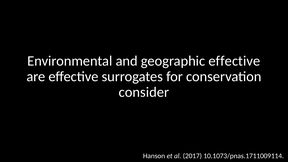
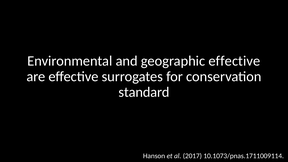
consider: consider -> standard (144, 92)
